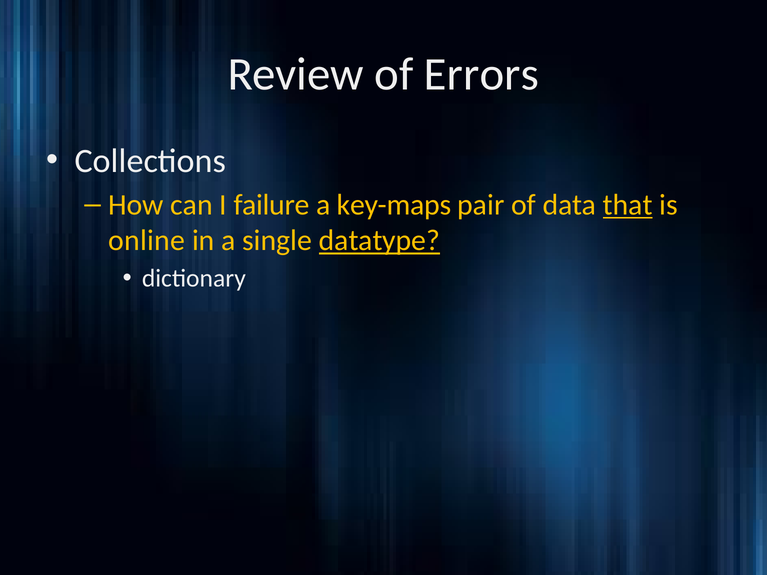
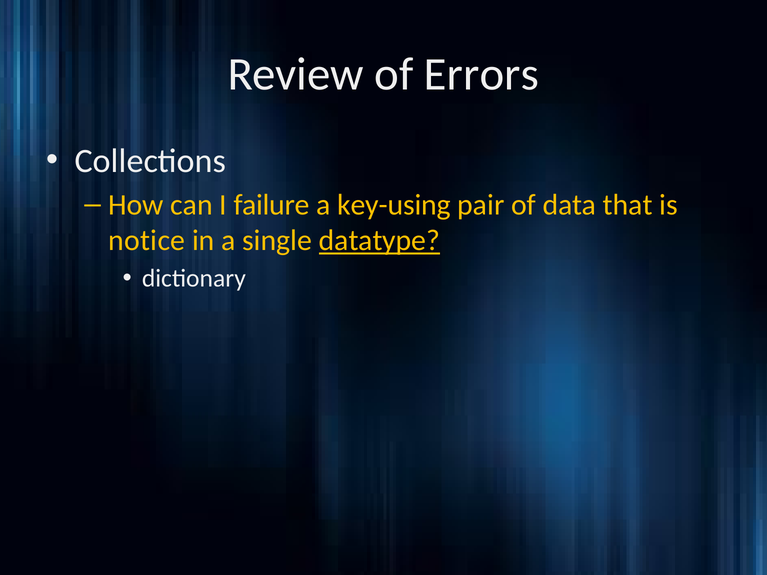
key-maps: key-maps -> key-using (394, 205)
that underline: present -> none (628, 205)
online: online -> notice (147, 241)
